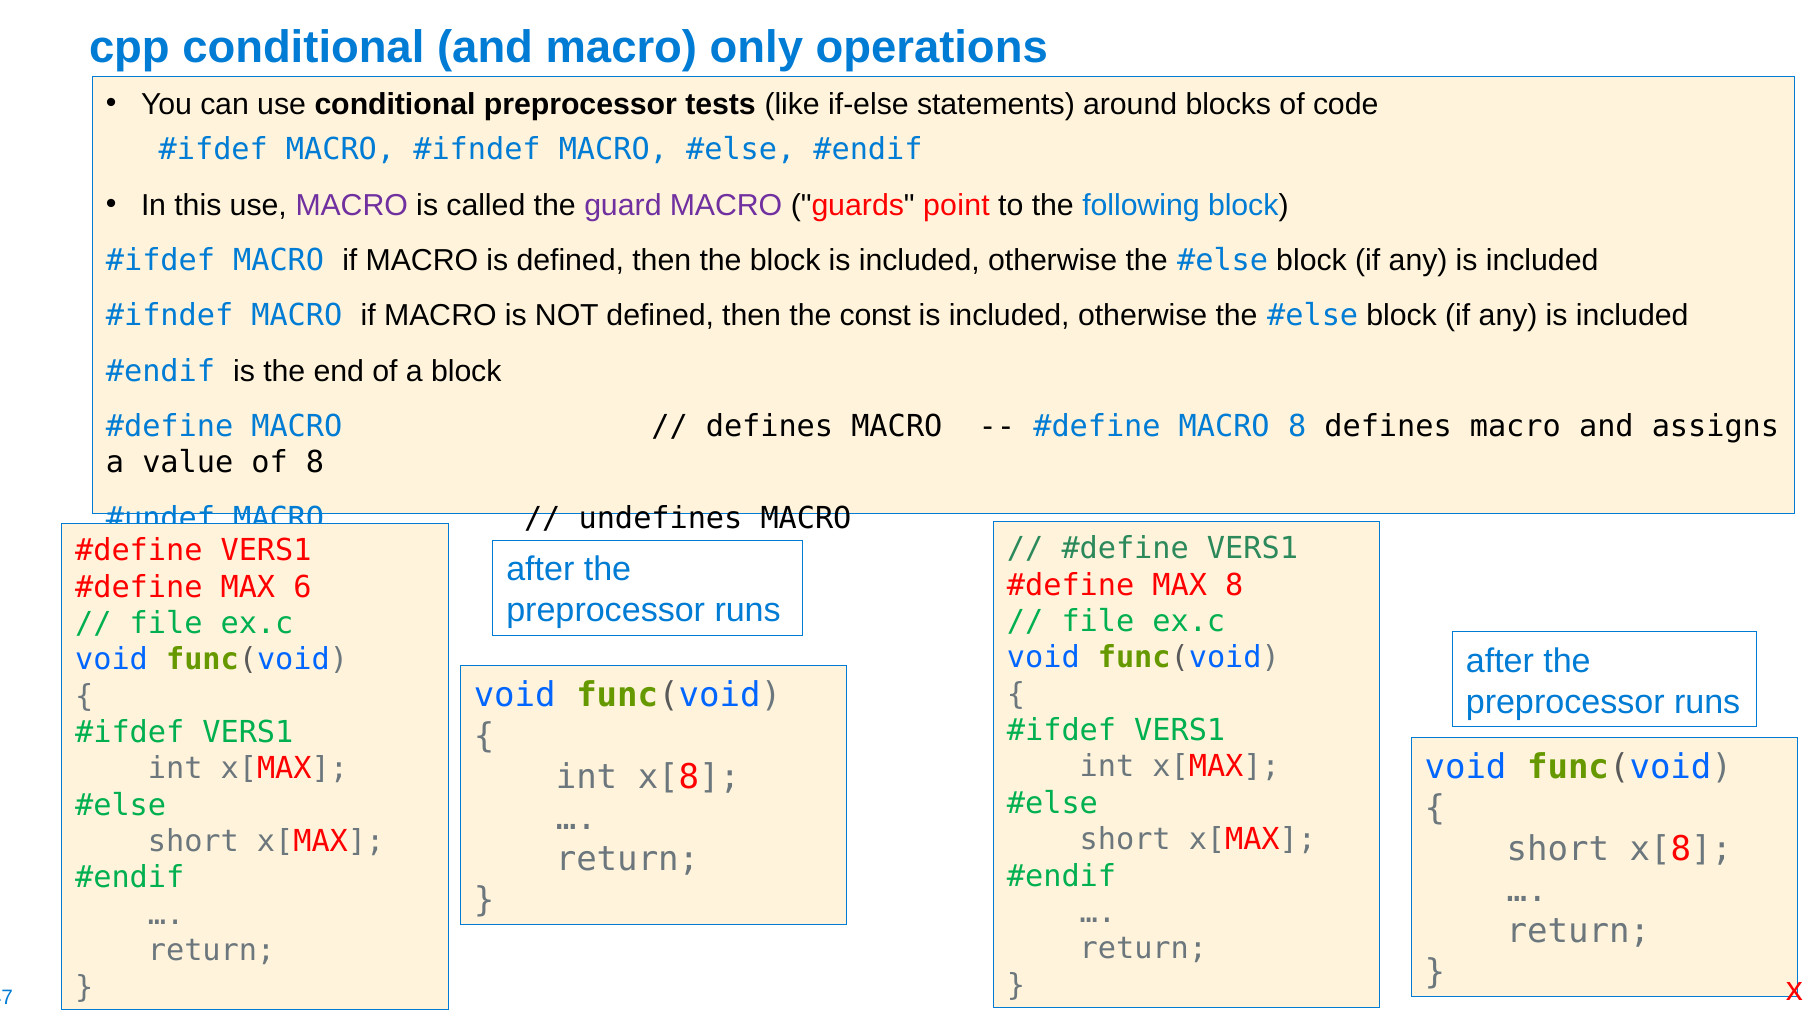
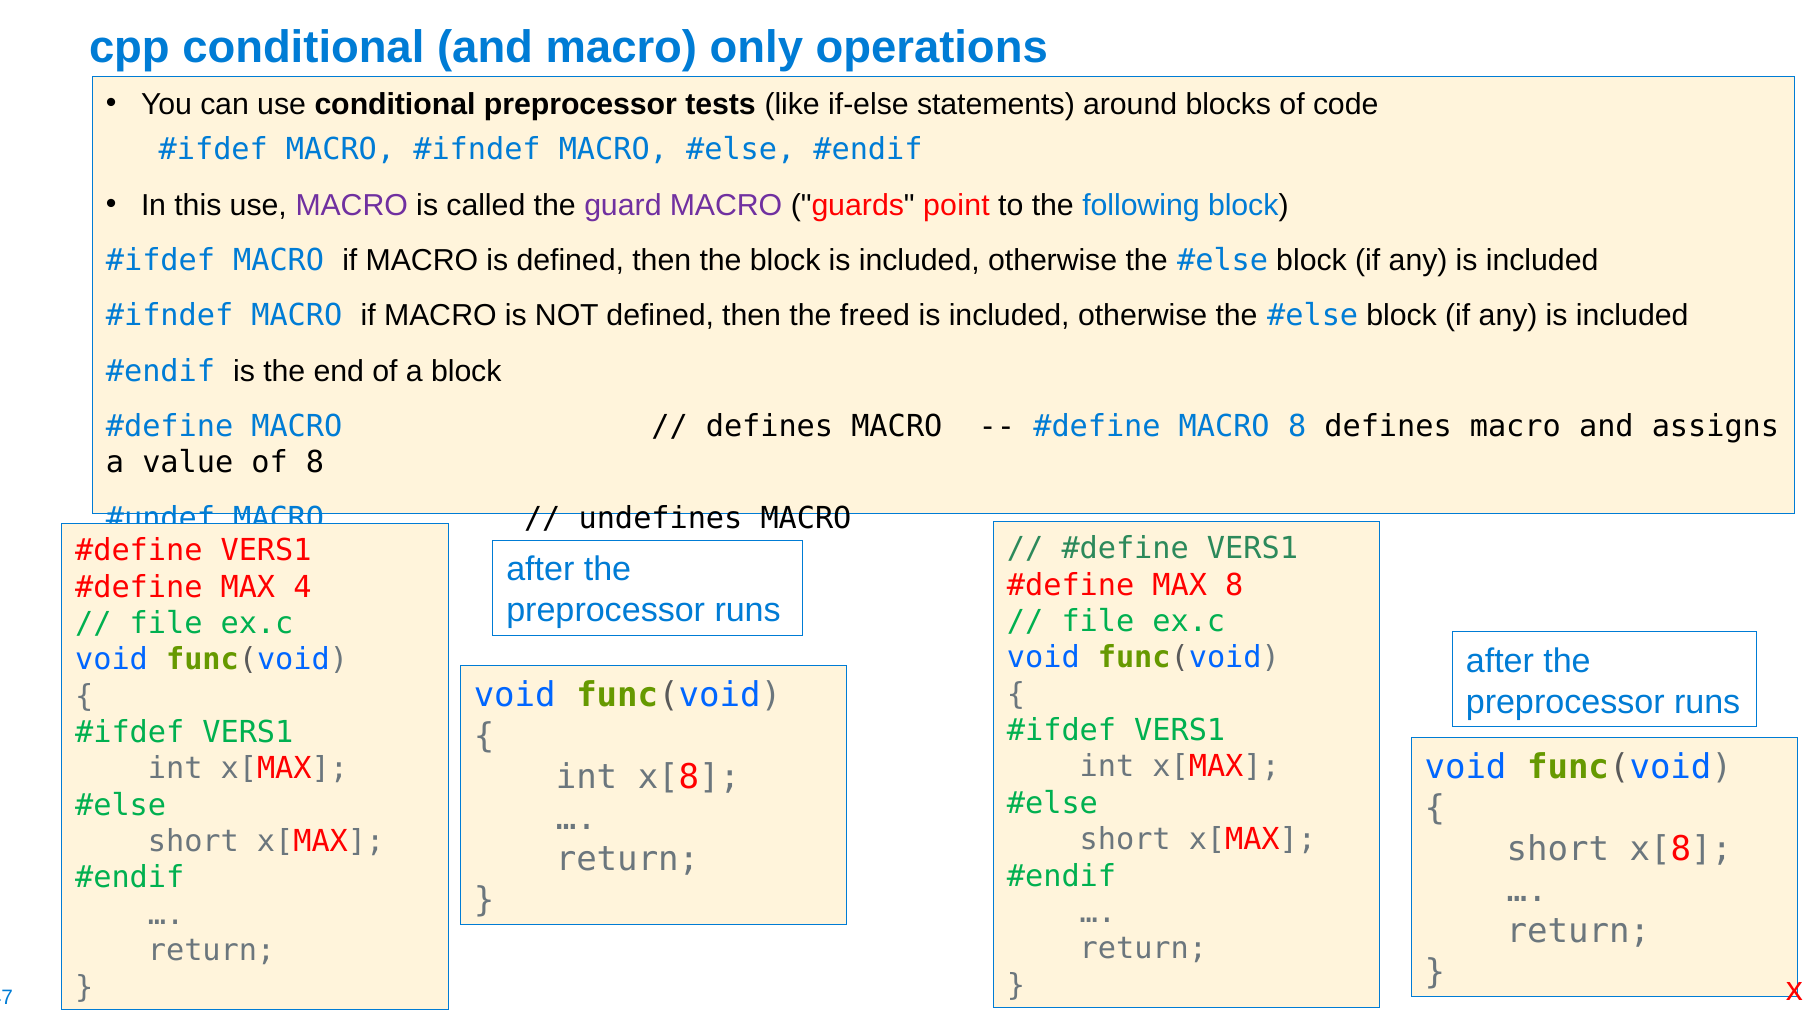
const: const -> freed (875, 316)
6: 6 -> 4 (302, 587)
